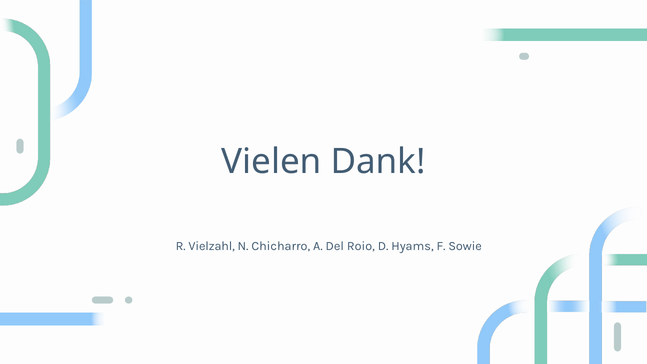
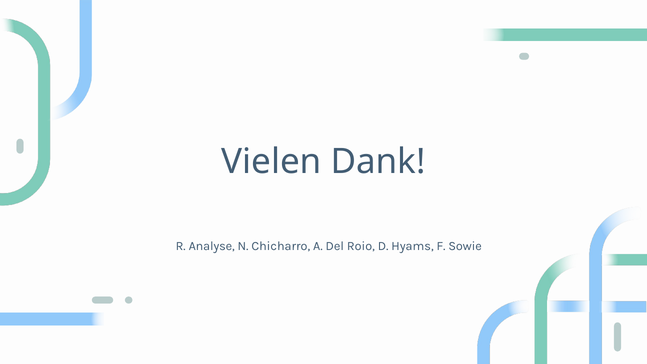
Vielzahl: Vielzahl -> Analyse (212, 246)
